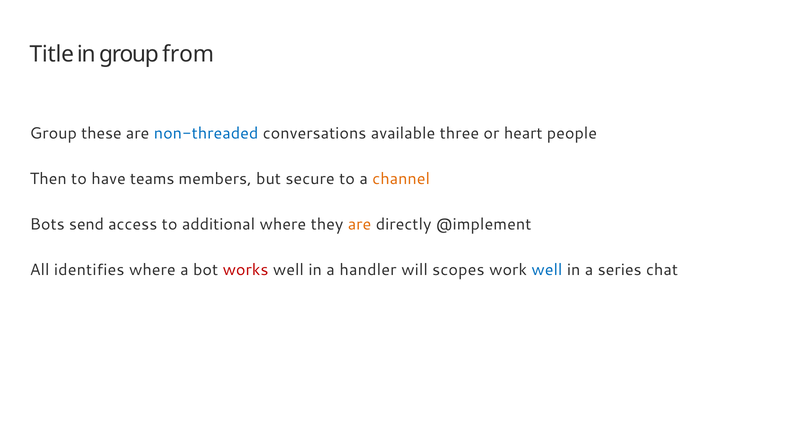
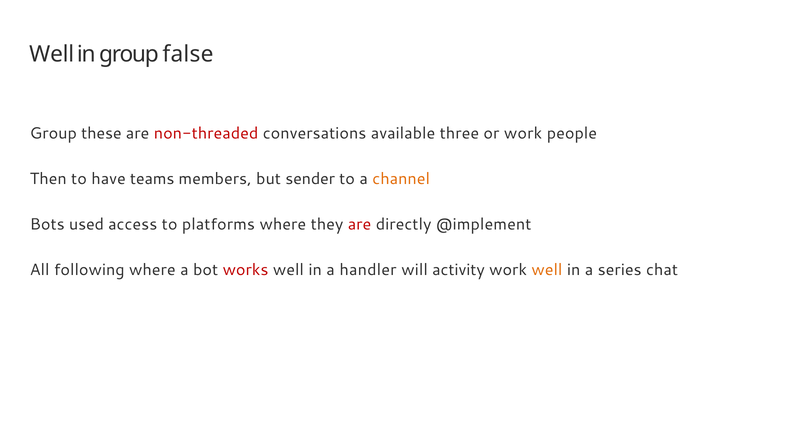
Title: Title -> Well (52, 54)
from: from -> false (188, 54)
non-threaded colour: blue -> red (206, 133)
or heart: heart -> work (523, 133)
secure: secure -> sender (310, 179)
send: send -> used (87, 224)
additional: additional -> platforms (218, 224)
are colour: orange -> red (360, 224)
identifies: identifies -> following (89, 270)
scopes: scopes -> activity (458, 270)
well colour: blue -> orange (547, 270)
